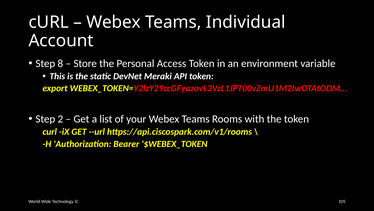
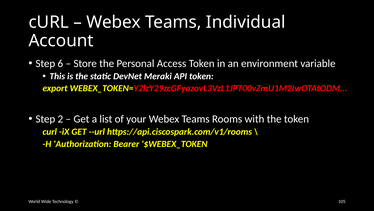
8: 8 -> 6 (60, 63)
